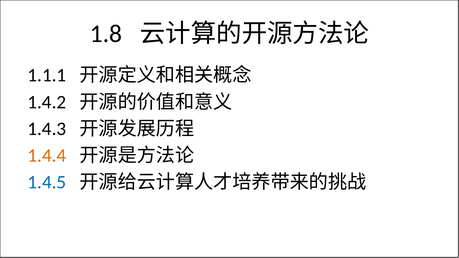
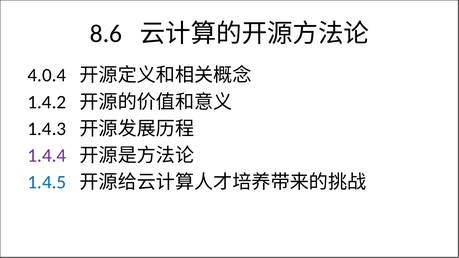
1.8: 1.8 -> 8.6 (106, 34)
1.1.1: 1.1.1 -> 4.0.4 (47, 75)
1.4.4 colour: orange -> purple (47, 156)
